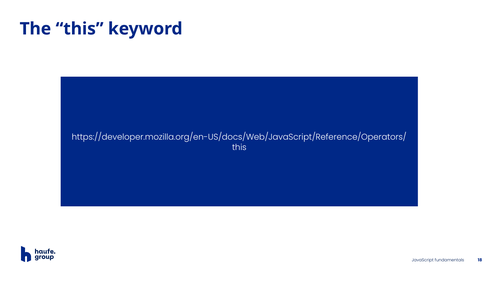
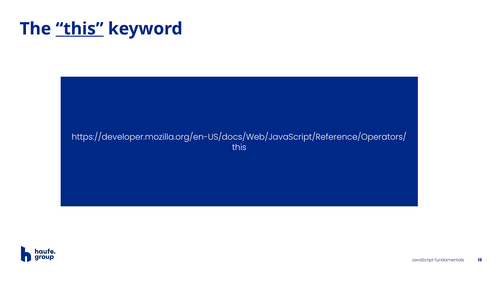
this underline: none -> present (80, 29)
